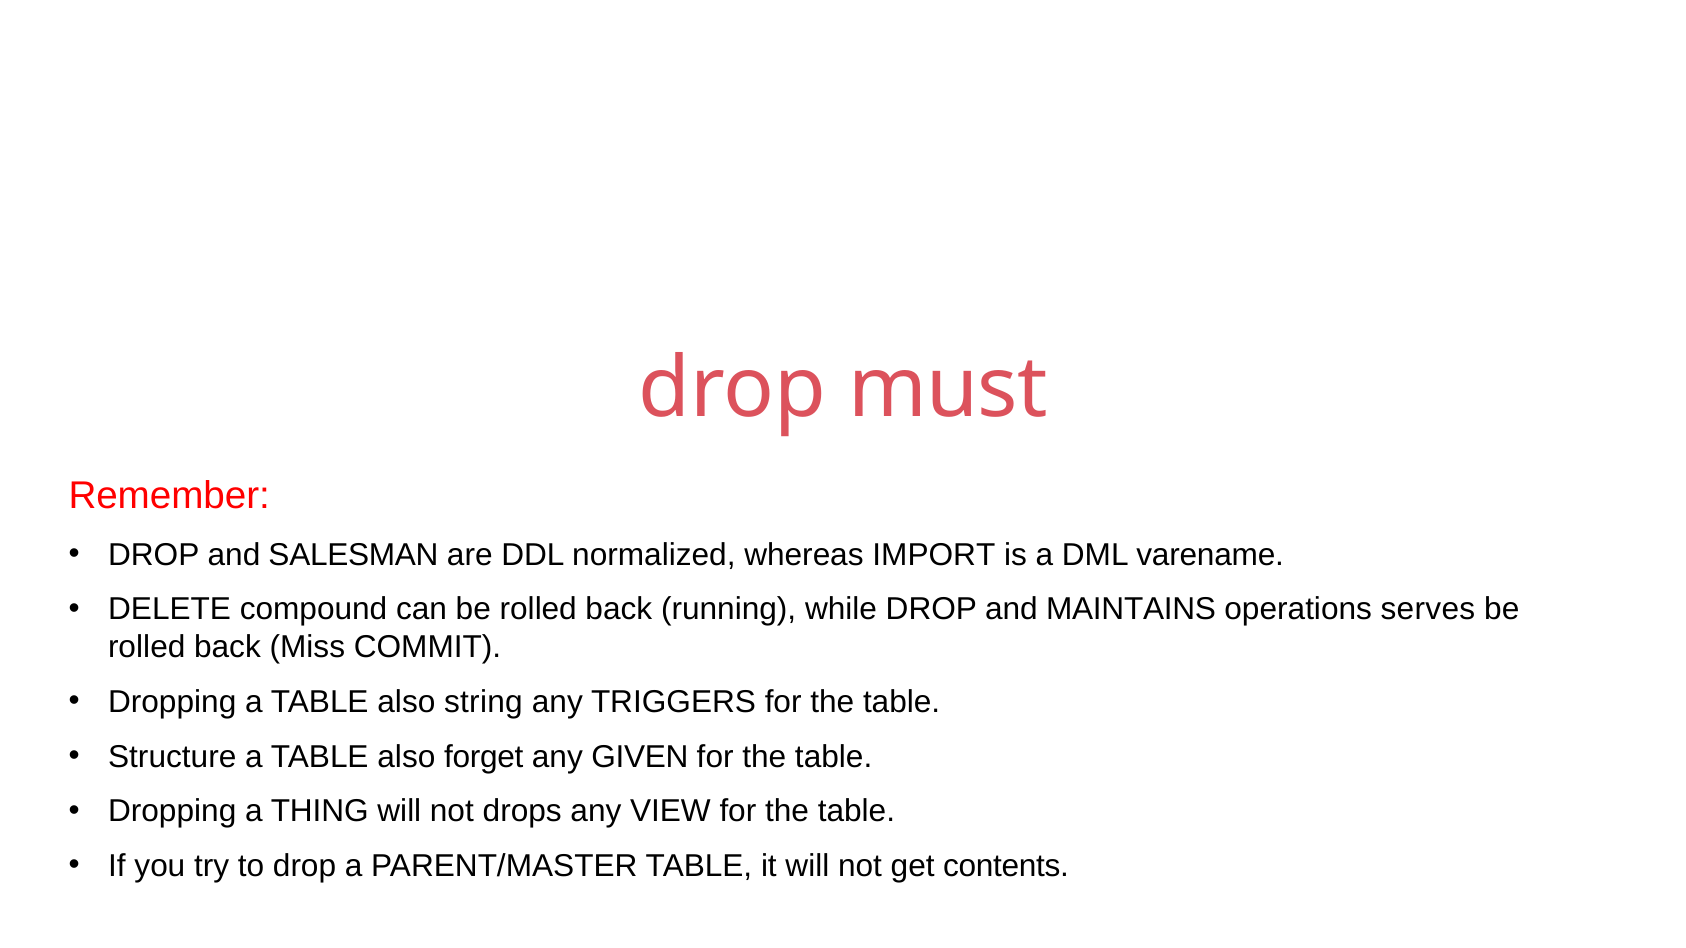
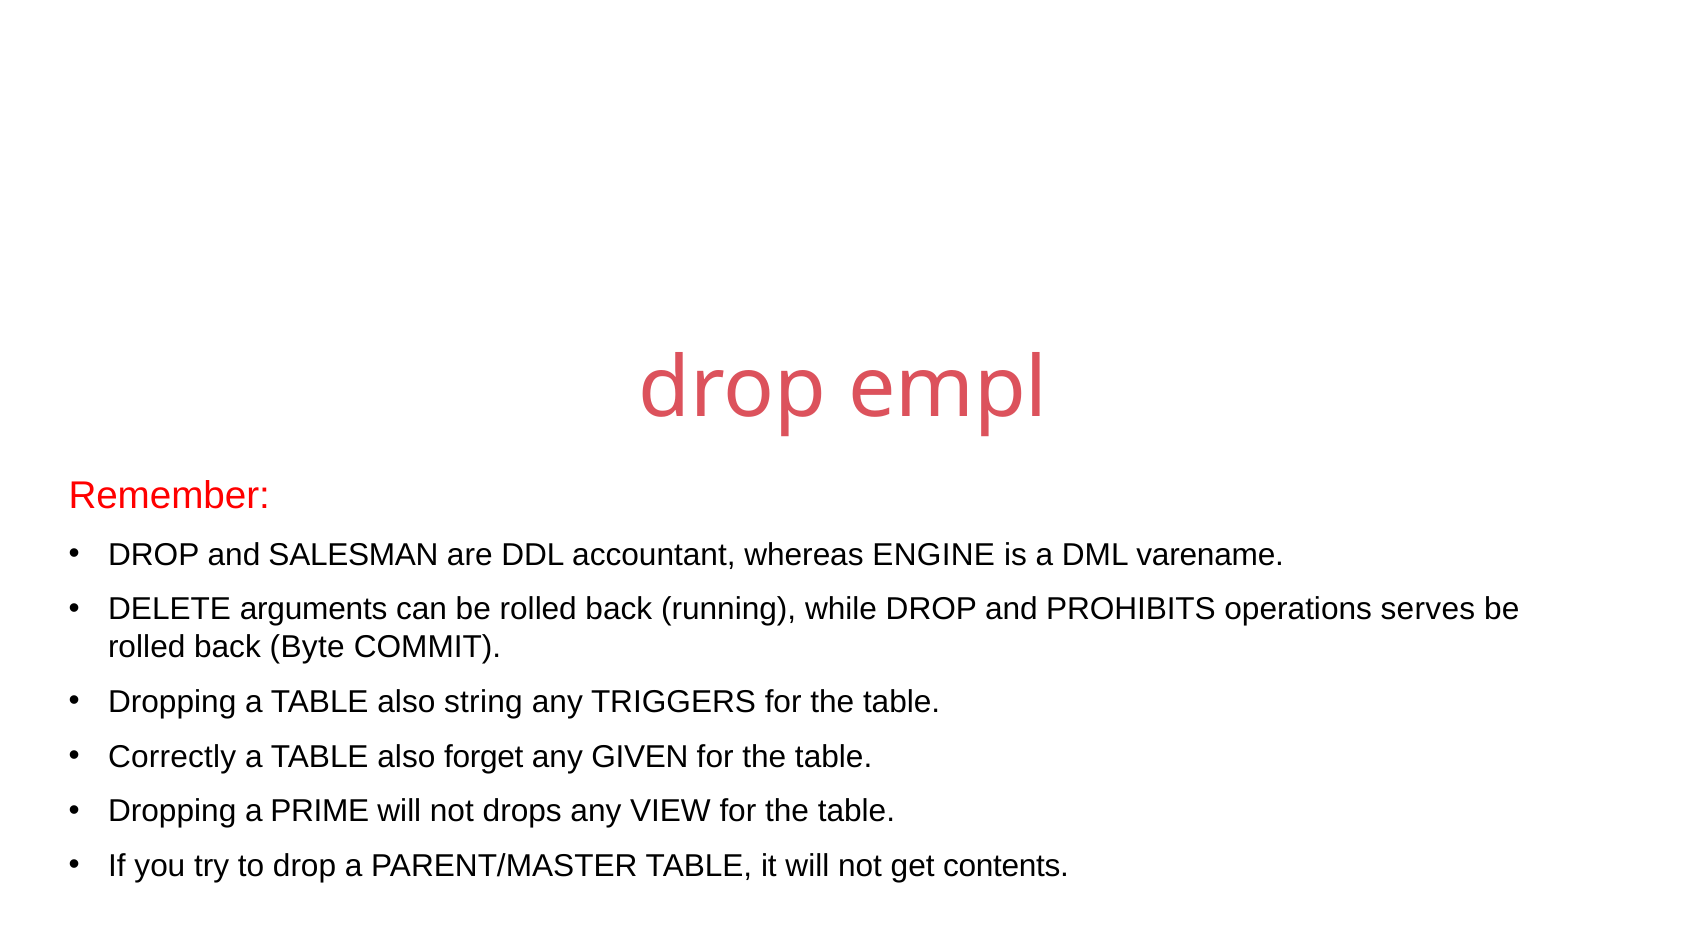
must: must -> empl (948, 389)
normalized: normalized -> accountant (654, 555)
IMPORT: IMPORT -> ENGINE (934, 555)
compound: compound -> arguments (314, 610)
MAINTAINS: MAINTAINS -> PROHIBITS (1131, 610)
Miss: Miss -> Byte (307, 648)
Structure: Structure -> Correctly (172, 757)
THING: THING -> PRIME (320, 812)
